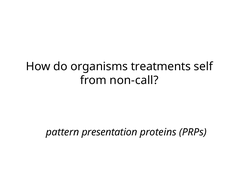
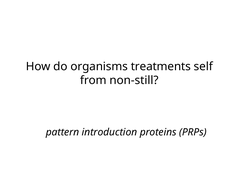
non-call: non-call -> non-still (134, 80)
presentation: presentation -> introduction (109, 132)
